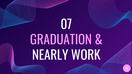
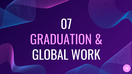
NEARLY: NEARLY -> GLOBAL (50, 56)
